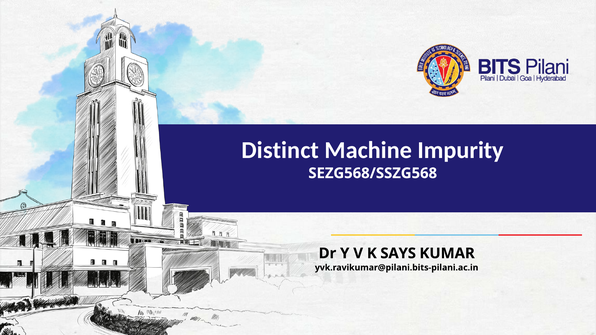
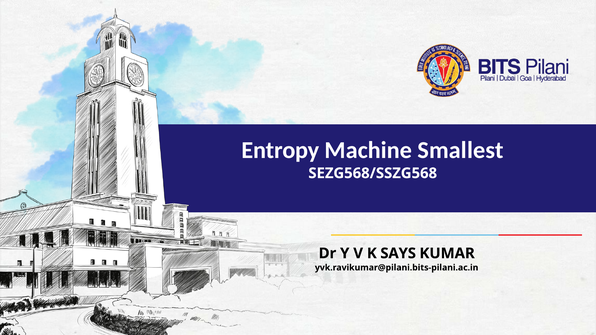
Distinct: Distinct -> Entropy (280, 150)
Impurity: Impurity -> Smallest (461, 150)
